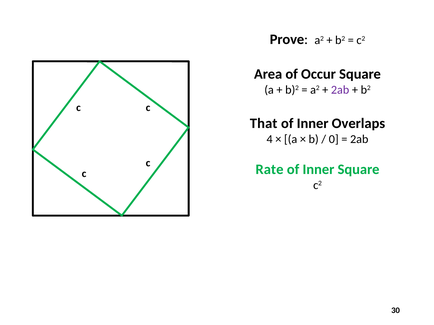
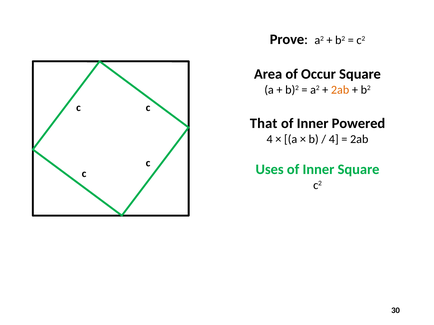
2ab colour: purple -> orange (340, 90)
Overlaps: Overlaps -> Powered (358, 124)
0: 0 -> 4 (334, 139)
Rate: Rate -> Uses (270, 170)
